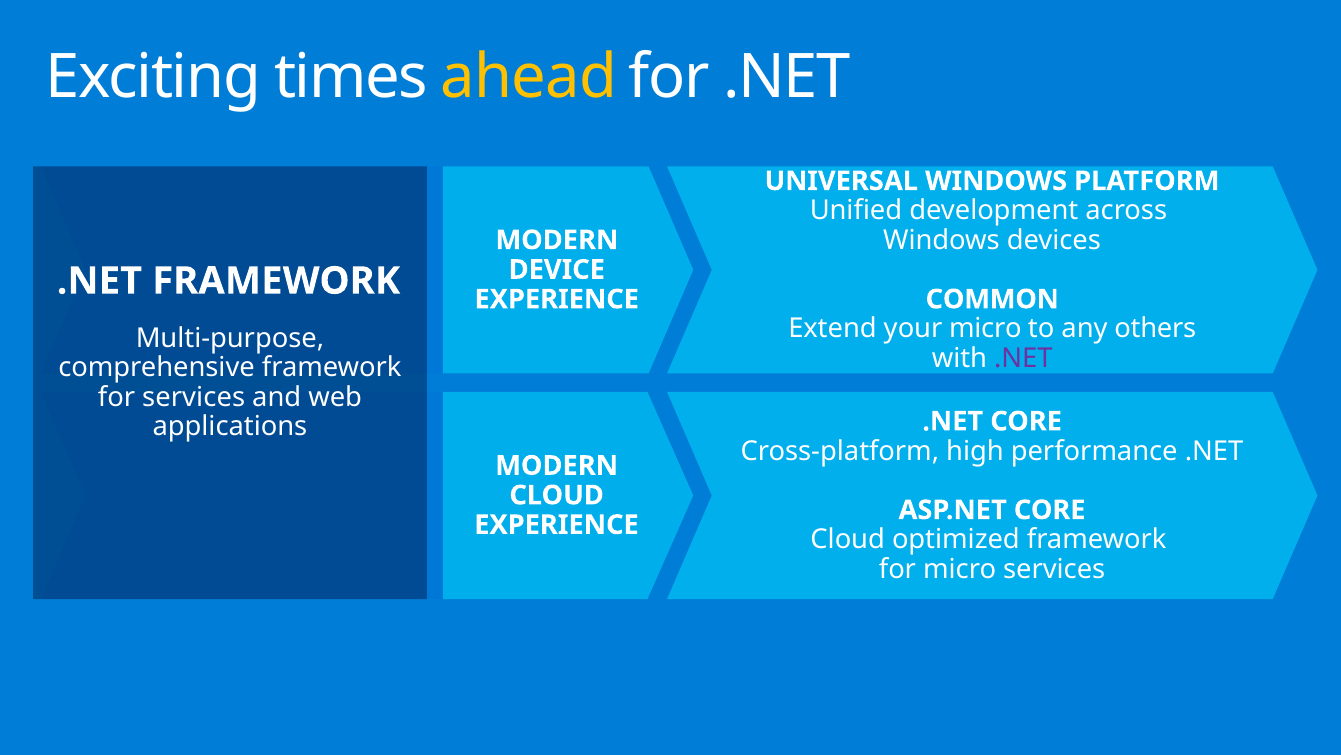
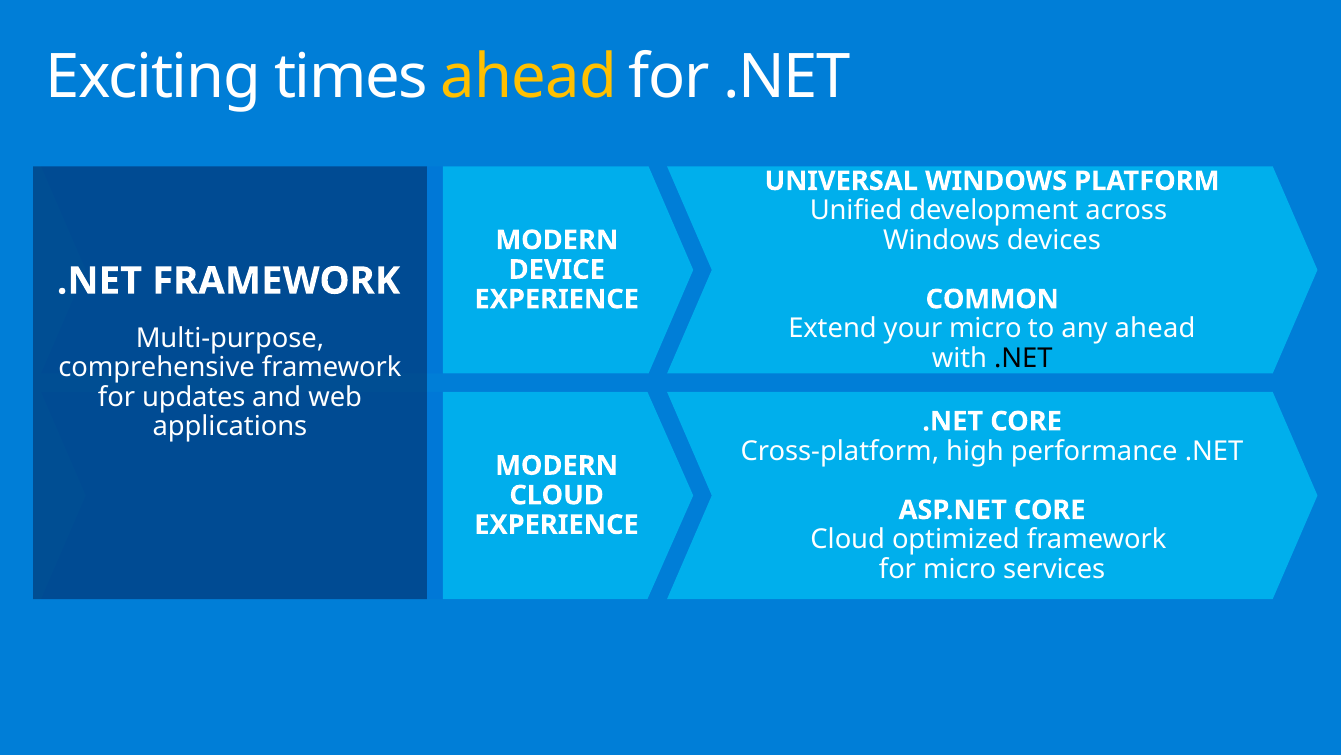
any others: others -> ahead (1155, 329)
.NET colour: purple -> black (1023, 358)
for services: services -> updates (194, 397)
